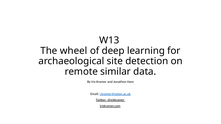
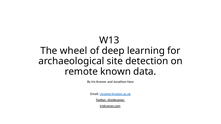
similar: similar -> known (116, 72)
